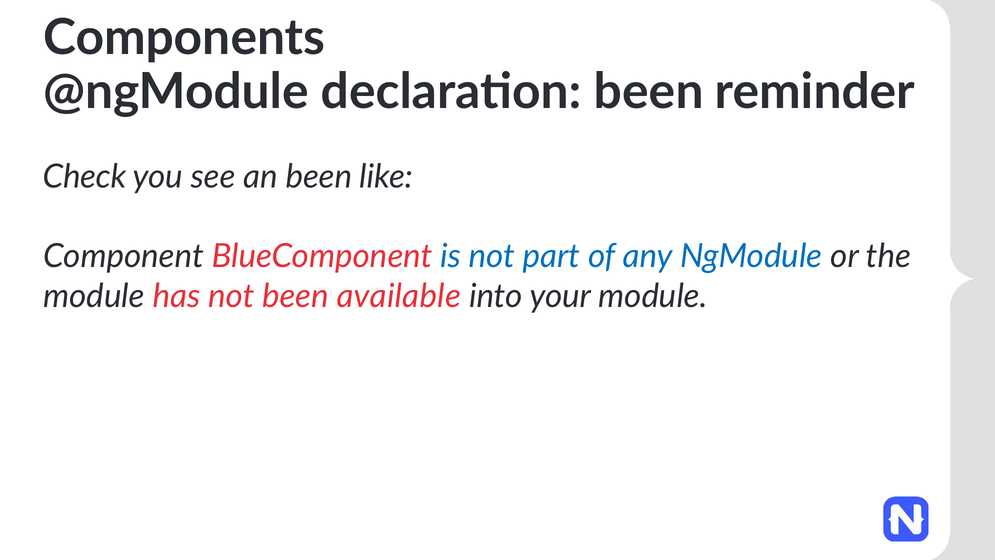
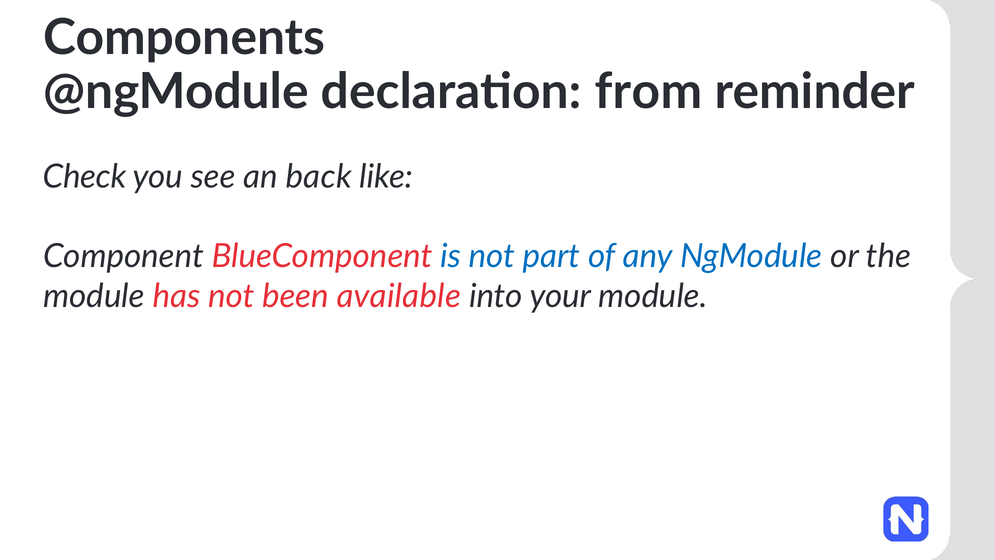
declaration been: been -> from (649, 92)
an been: been -> back (319, 177)
